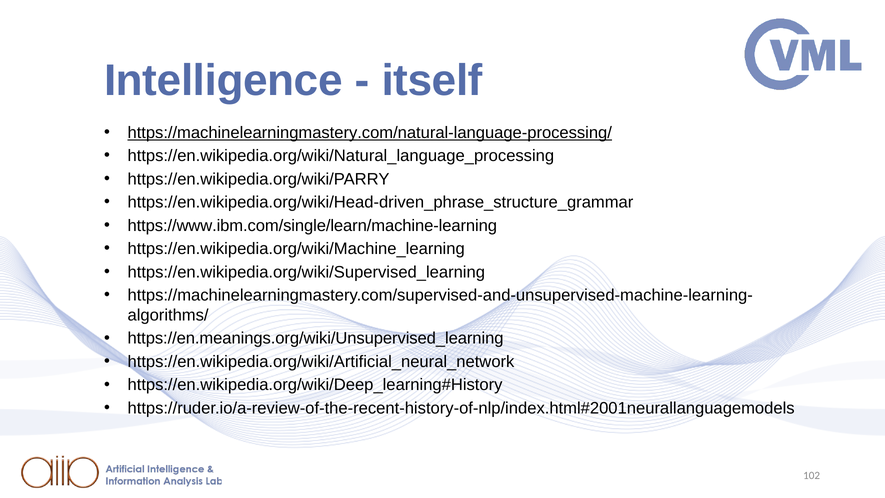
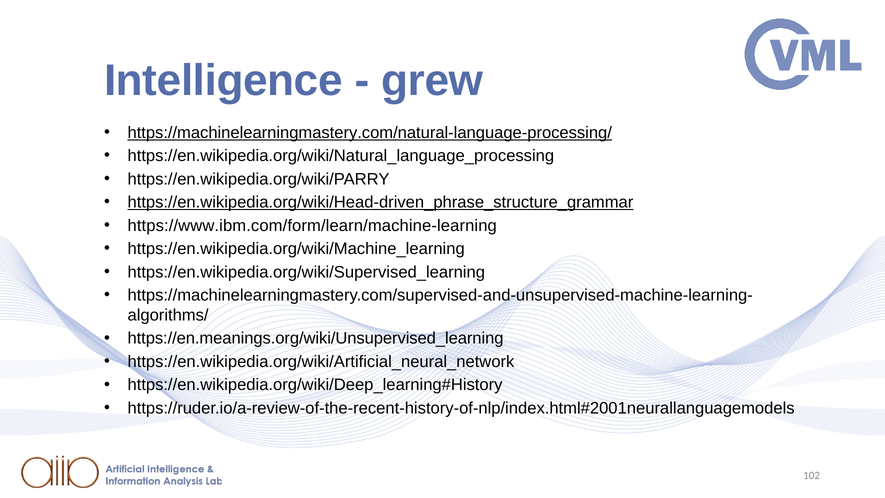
itself: itself -> grew (432, 81)
https://en.wikipedia.org/wiki/Head-driven_phrase_structure_grammar underline: none -> present (380, 202)
https://www.ibm.com/single/learn/machine-learning: https://www.ibm.com/single/learn/machine-learning -> https://www.ibm.com/form/learn/machine-learning (312, 226)
